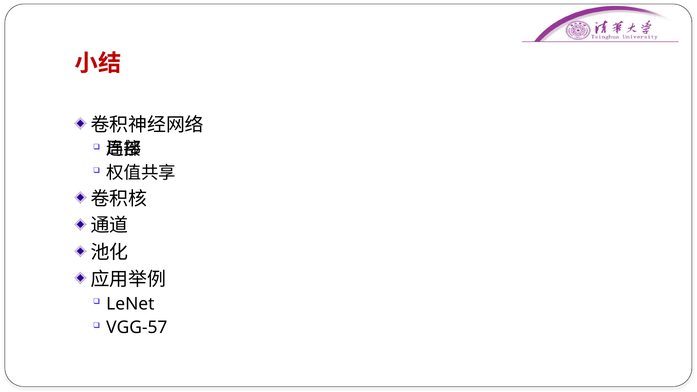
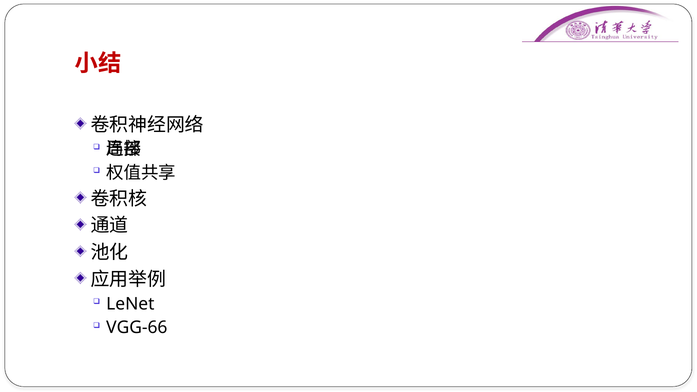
VGG-57: VGG-57 -> VGG-66 (137, 327)
